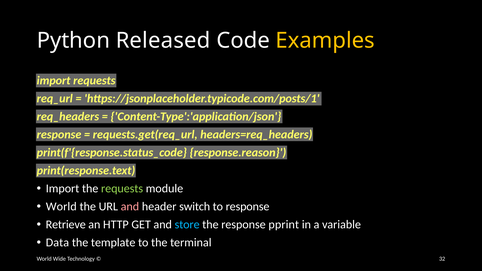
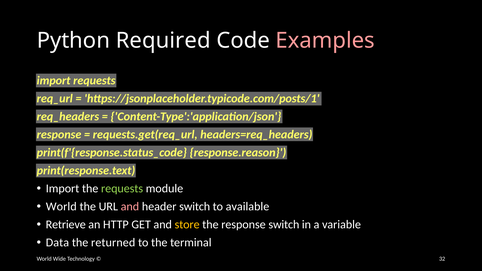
Released: Released -> Required (163, 40)
Examples colour: yellow -> pink (325, 40)
to response: response -> available (247, 207)
store colour: light blue -> yellow (187, 225)
response pprint: pprint -> switch (284, 225)
template: template -> returned (113, 243)
